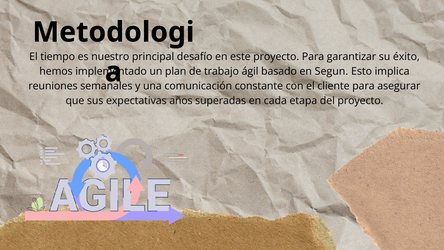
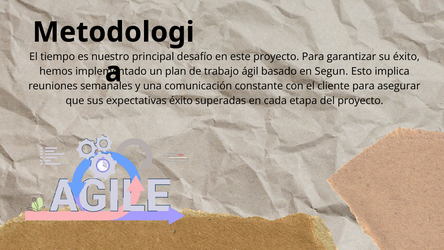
expectativas años: años -> éxito (181, 101)
